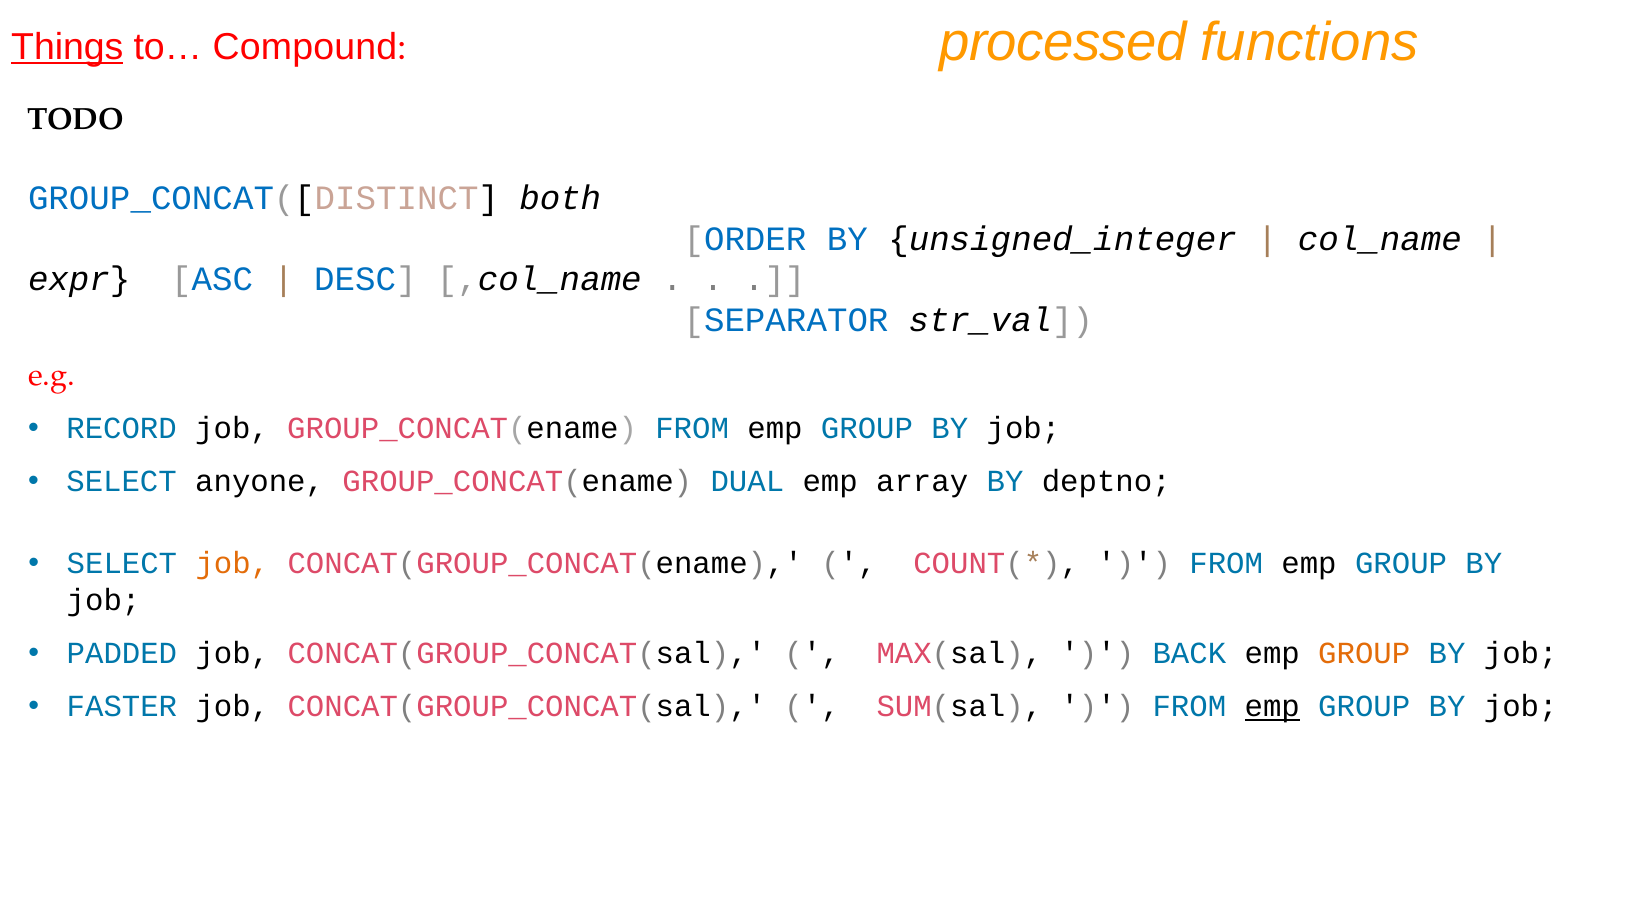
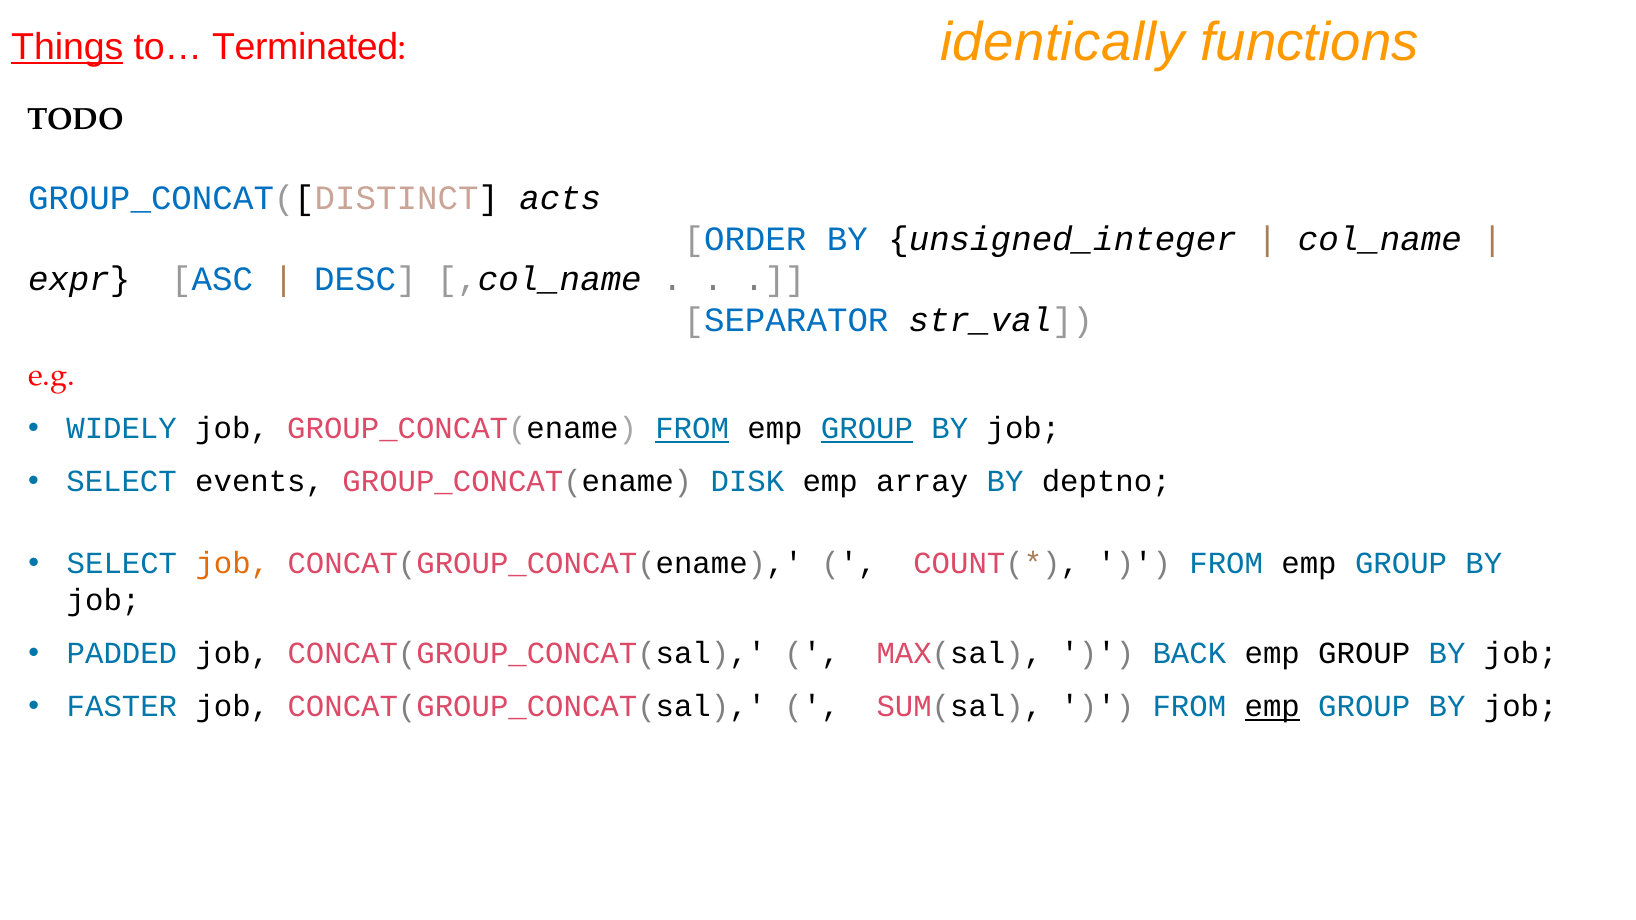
processed: processed -> identically (1062, 43)
Compound: Compound -> Terminated (305, 47)
both: both -> acts (560, 198)
RECORD: RECORD -> WIDELY (122, 429)
FROM underline: none -> present (692, 429)
GROUP underline: none -> present (867, 429)
anyone: anyone -> events (260, 482)
DUAL: DUAL -> DISK (747, 482)
GROUP colour: orange -> black (1364, 654)
